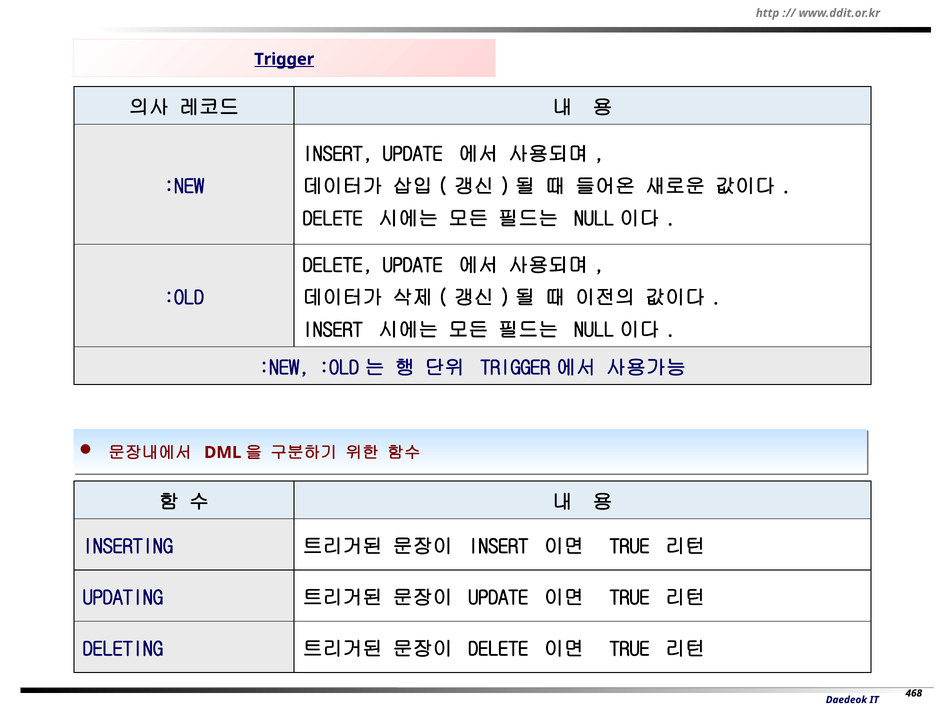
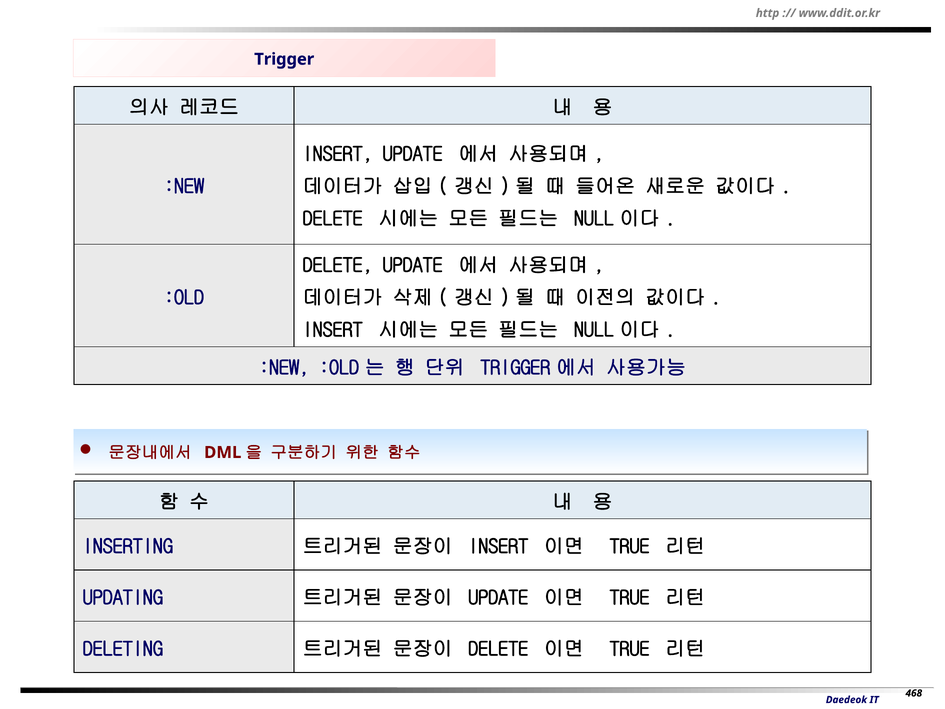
Trigger underline: present -> none (284, 59)
